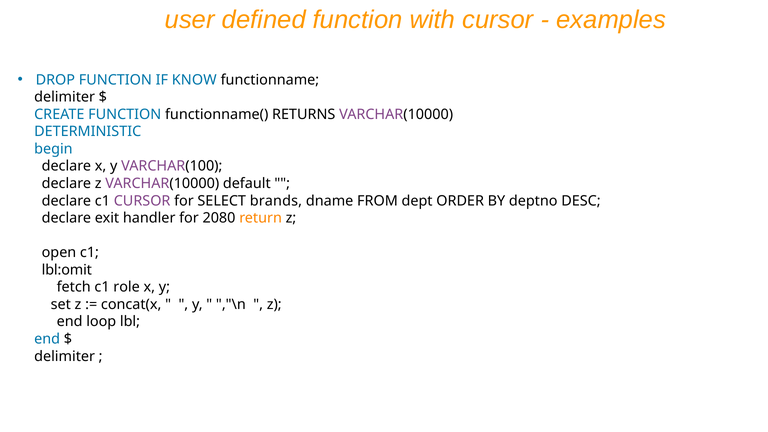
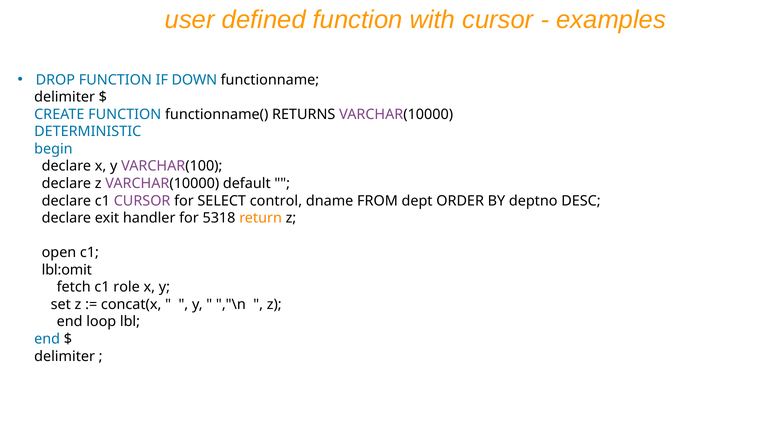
KNOW: KNOW -> DOWN (194, 80)
brands: brands -> control (276, 201)
2080: 2080 -> 5318 (219, 218)
